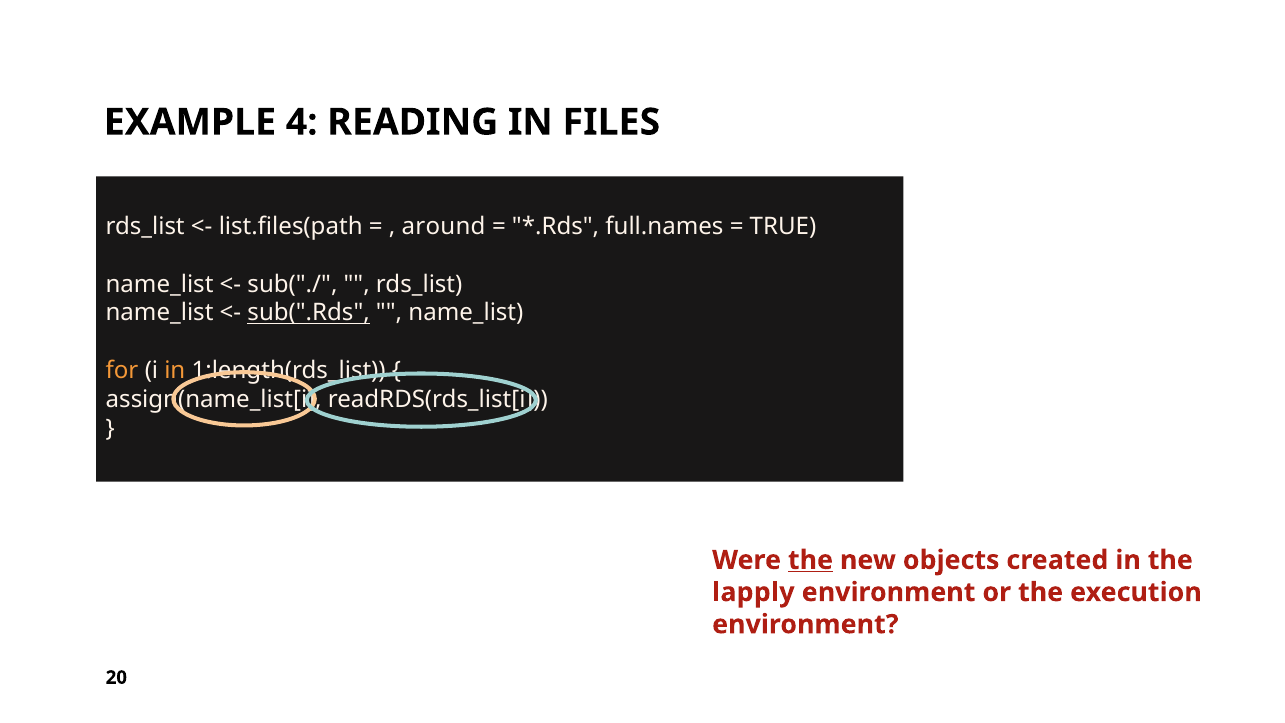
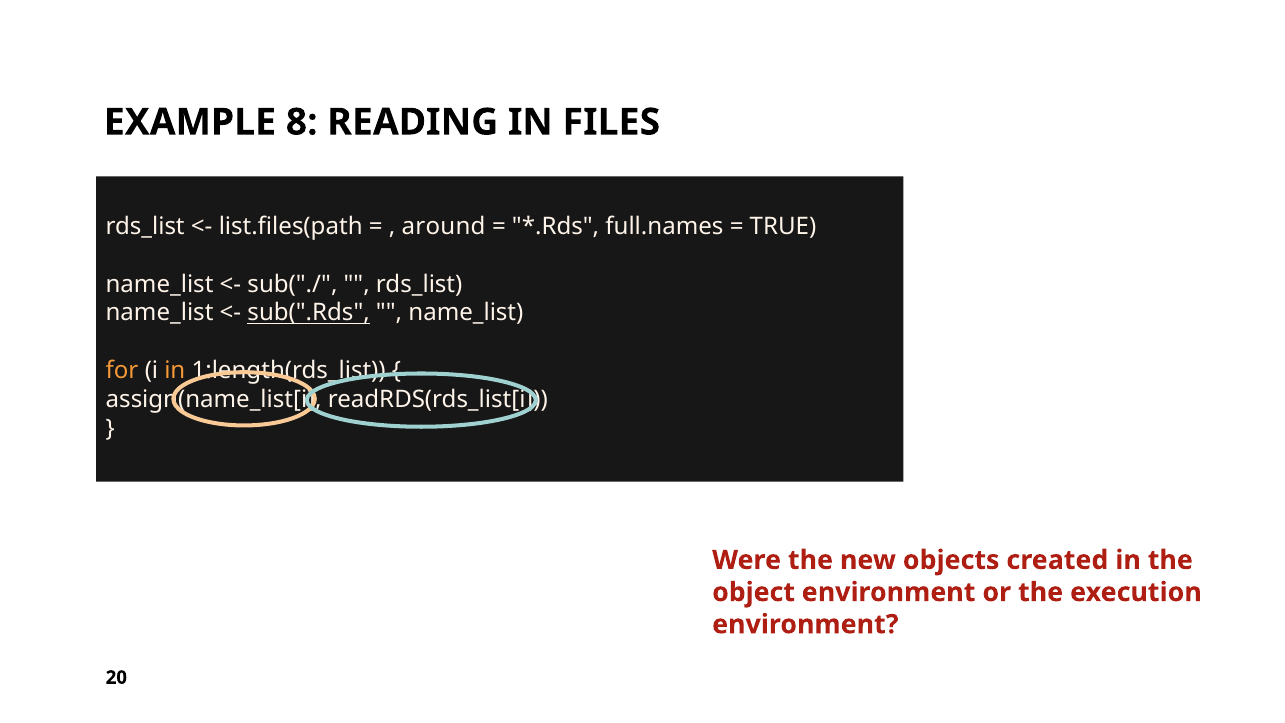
4: 4 -> 8 (302, 122)
the underline: present -> none (810, 560)
lapply: lapply -> object (754, 592)
